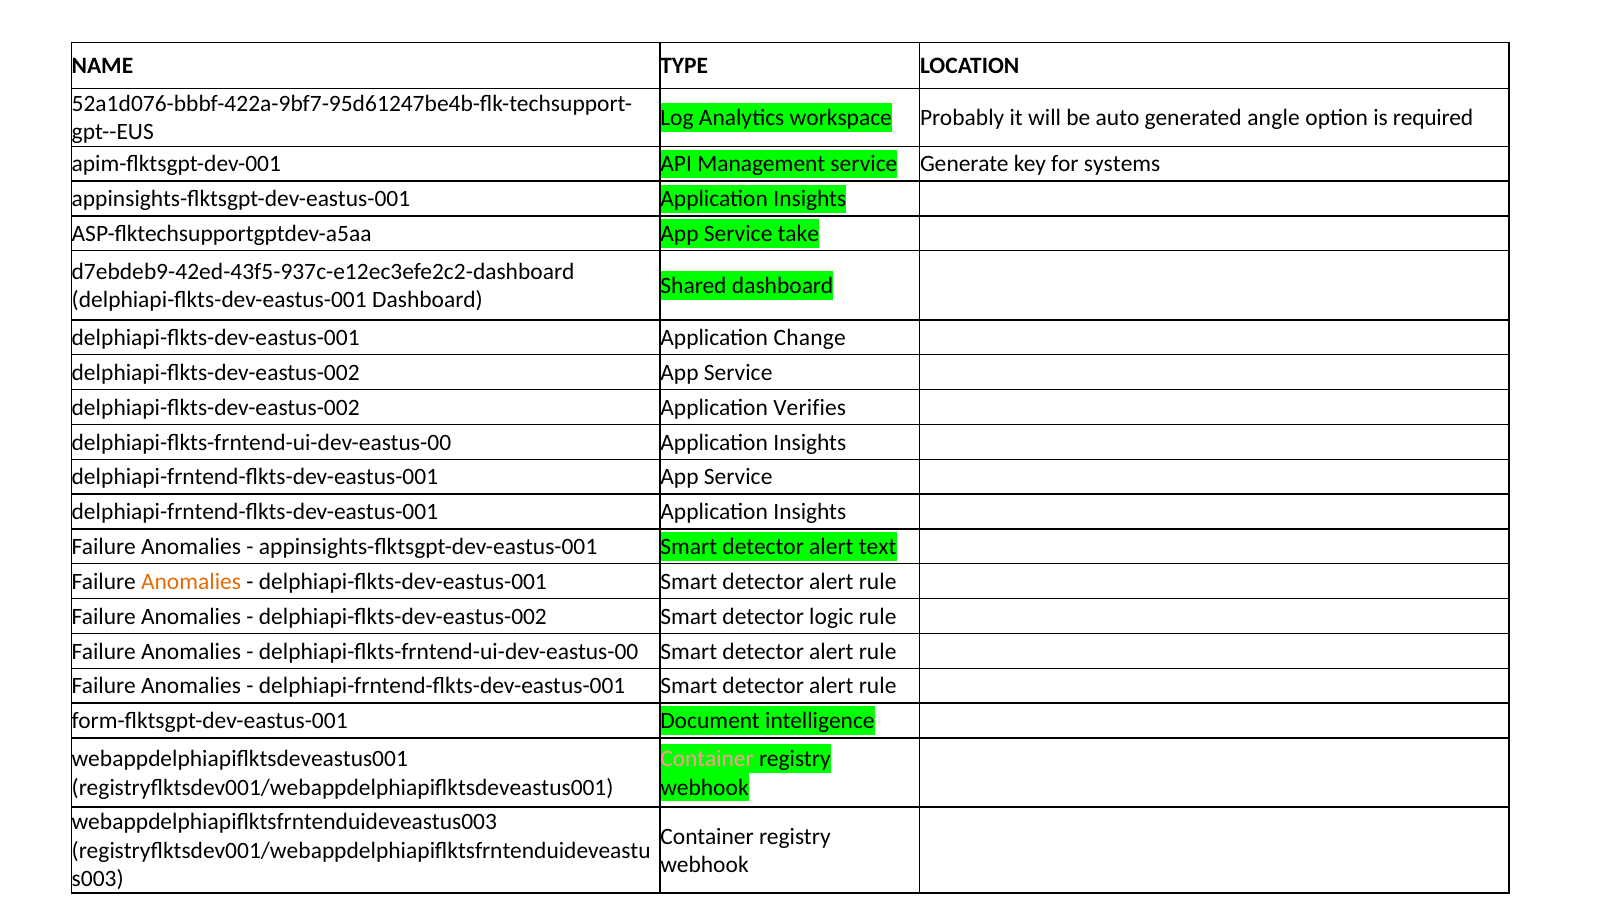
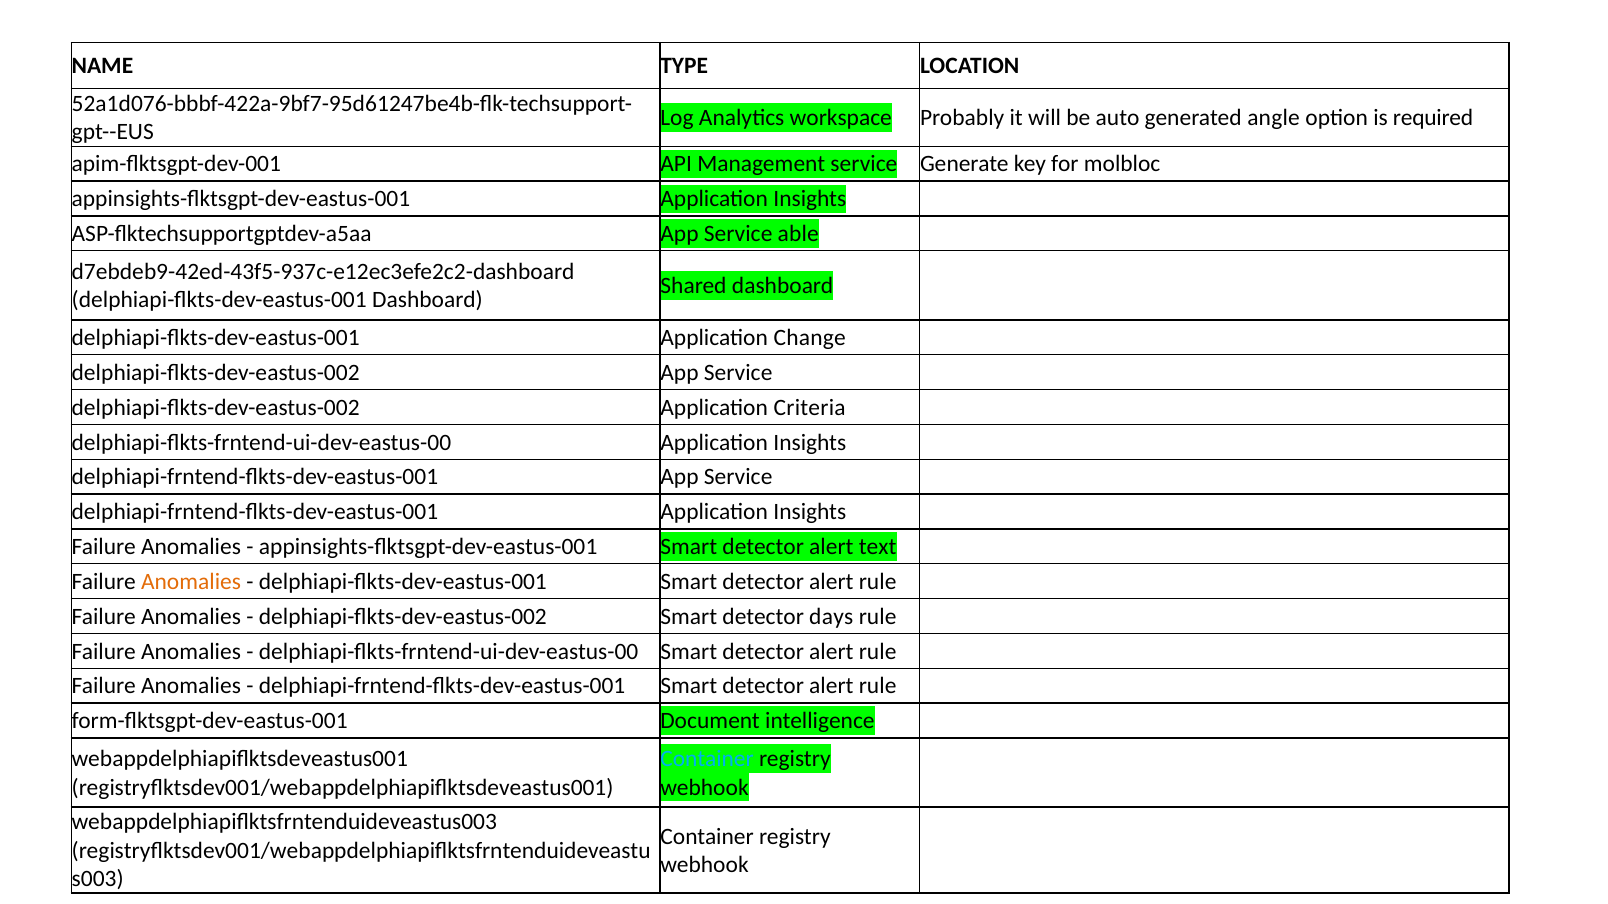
systems: systems -> molbloc (1122, 164)
take: take -> able (798, 234)
Verifies: Verifies -> Criteria (810, 408)
logic: logic -> days (831, 617)
Container colour: pink -> light blue (707, 759)
